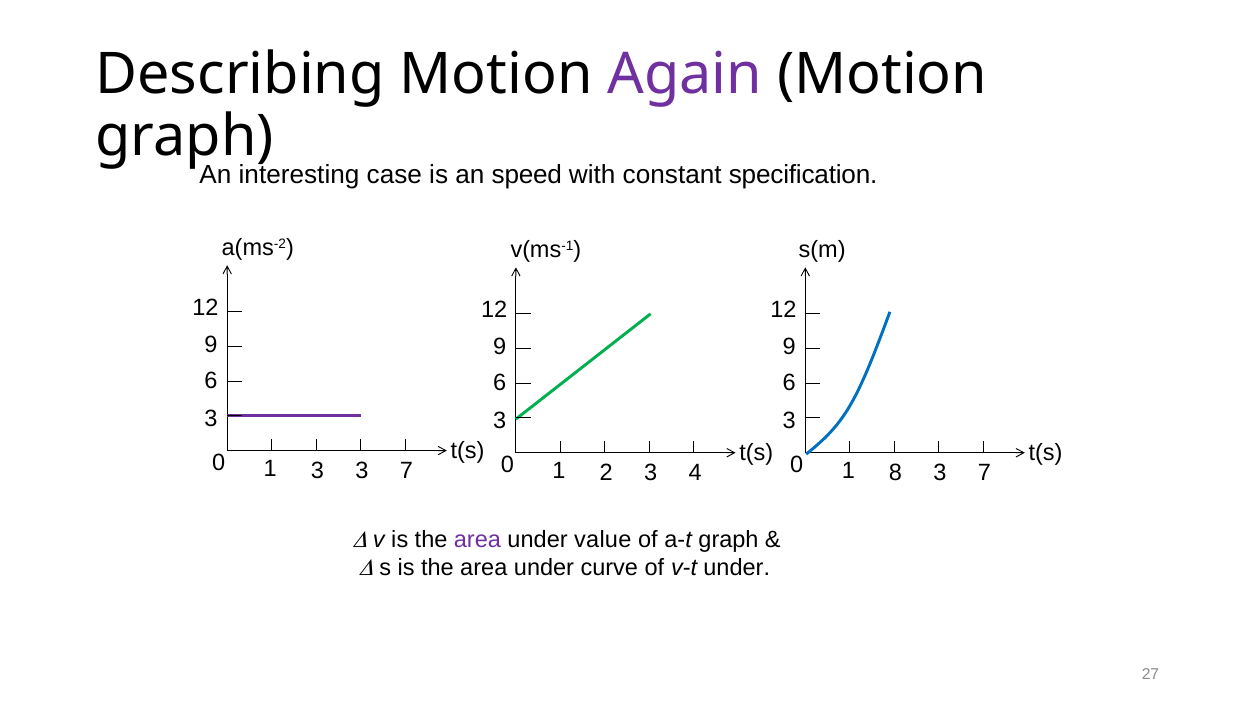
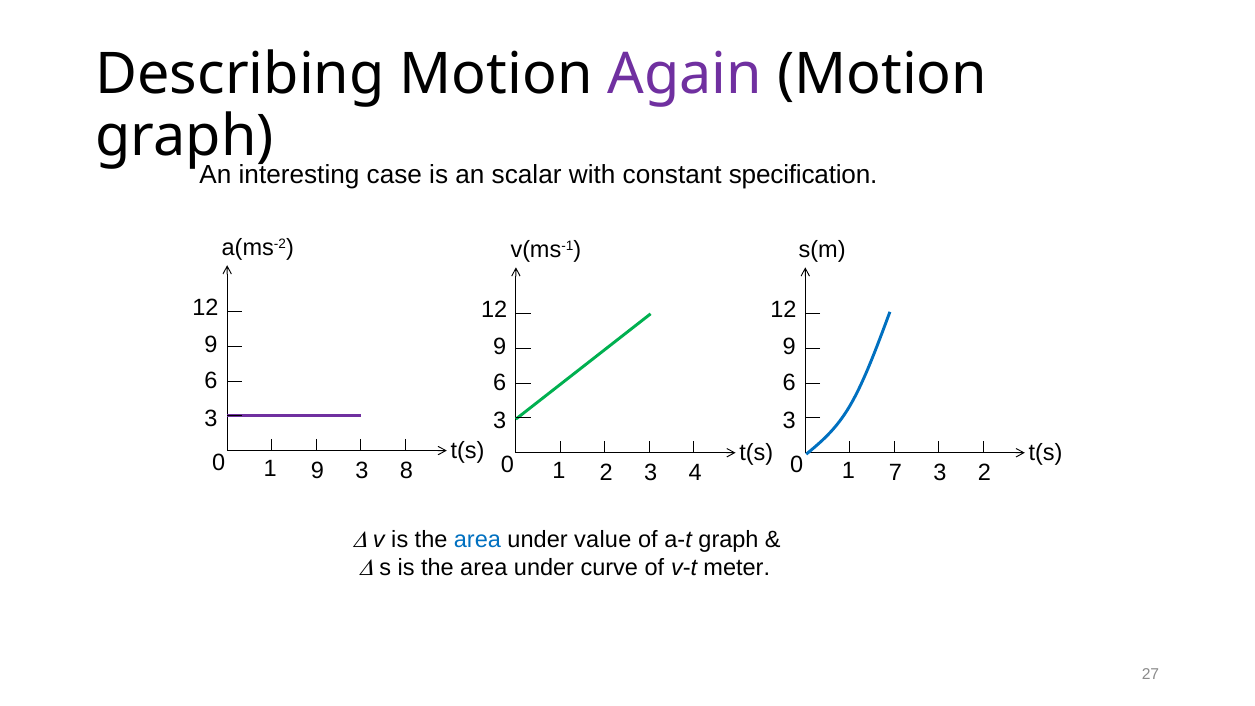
speed: speed -> scalar (527, 175)
1 3: 3 -> 9 (317, 471)
7: 7 -> 8 (406, 471)
8: 8 -> 7 (895, 473)
7: 7 -> 2 (984, 473)
area colour: purple -> blue (477, 540)
v-t under: under -> meter (737, 568)
